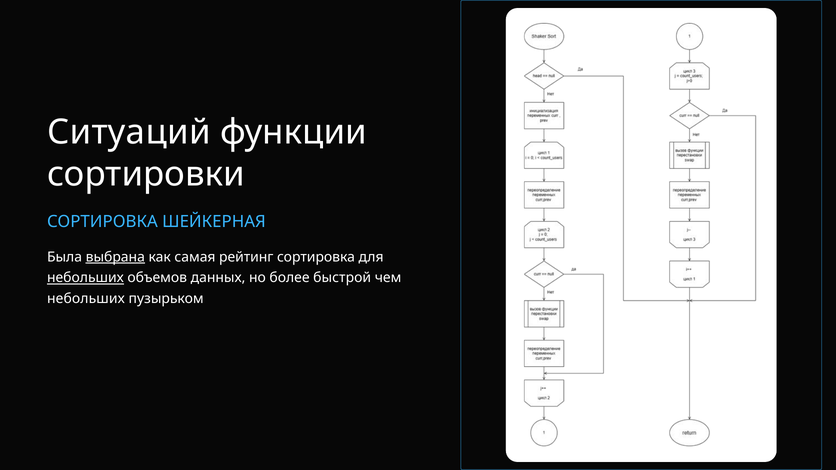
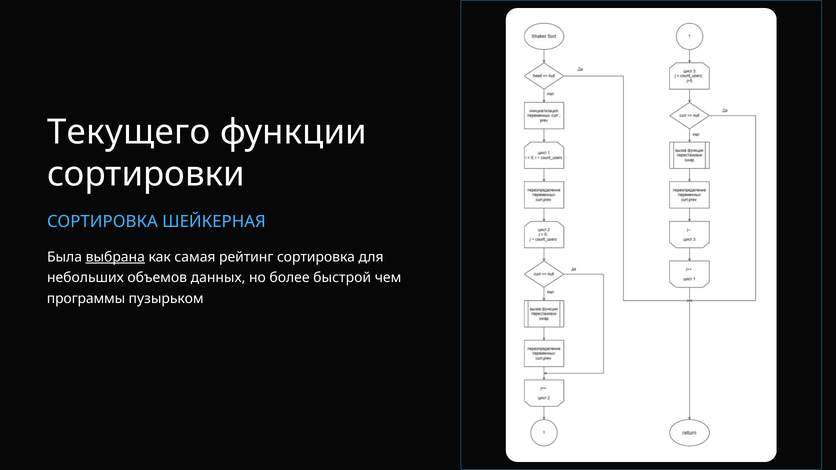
Ситуаций: Ситуаций -> Текущего (129, 133)
небольших underline: present -> none (85, 278)
небольших: небольших -> программы (86, 299)
